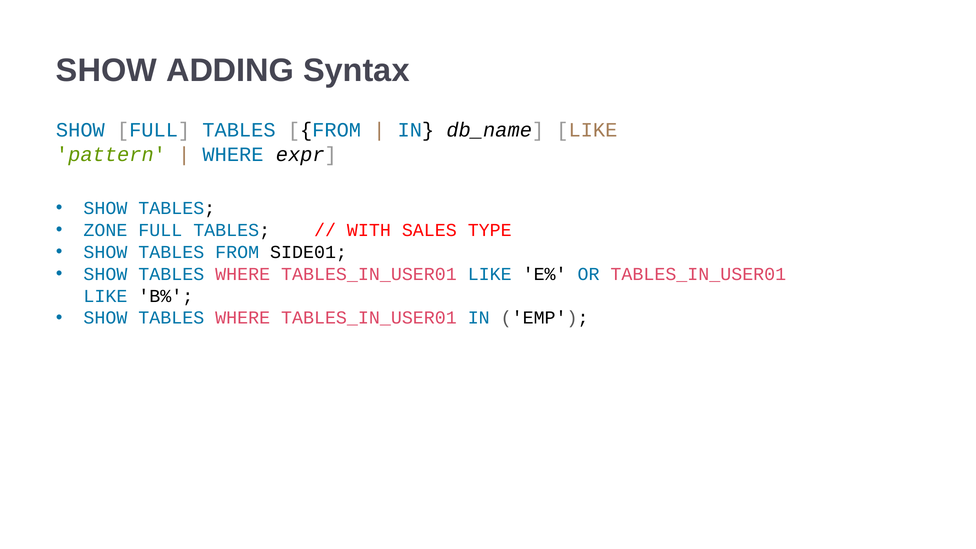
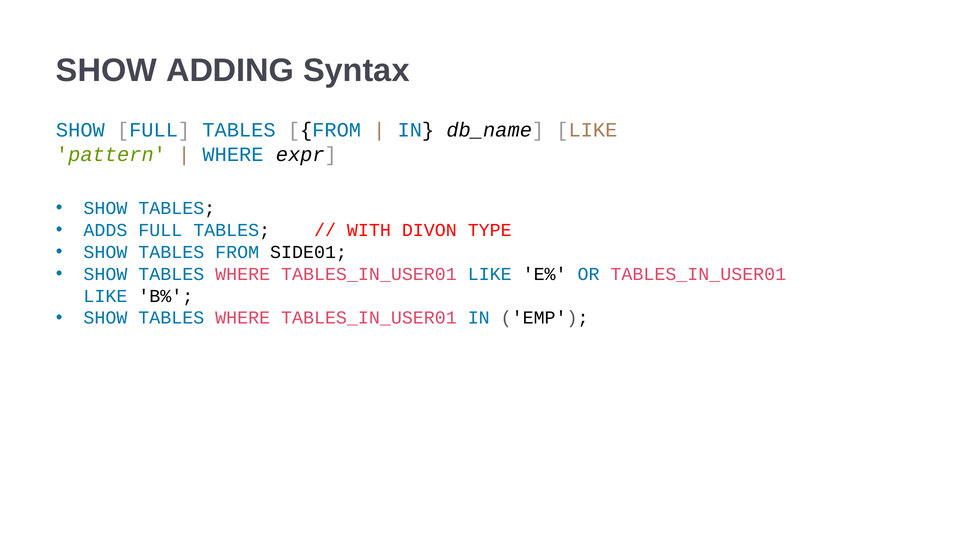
ZONE: ZONE -> ADDS (105, 230)
SALES: SALES -> DIVON (429, 230)
